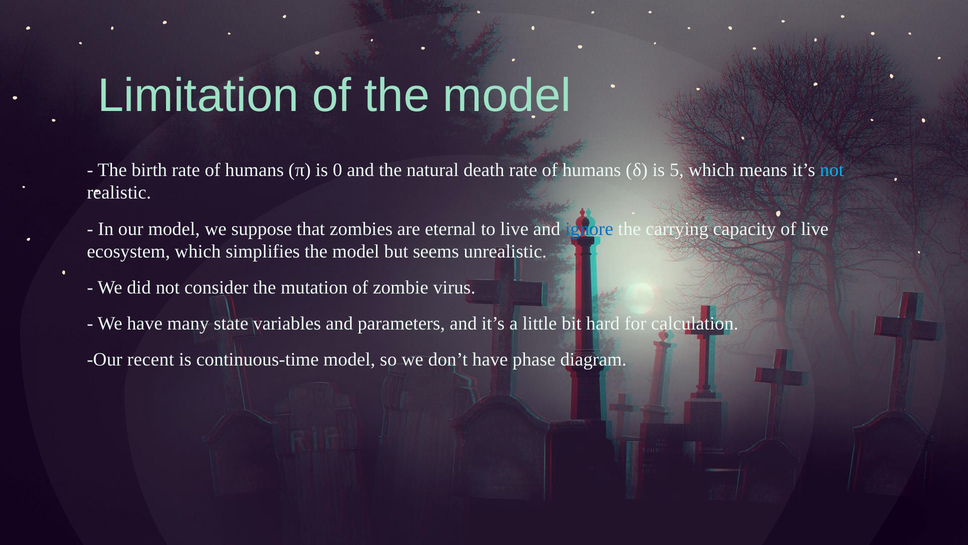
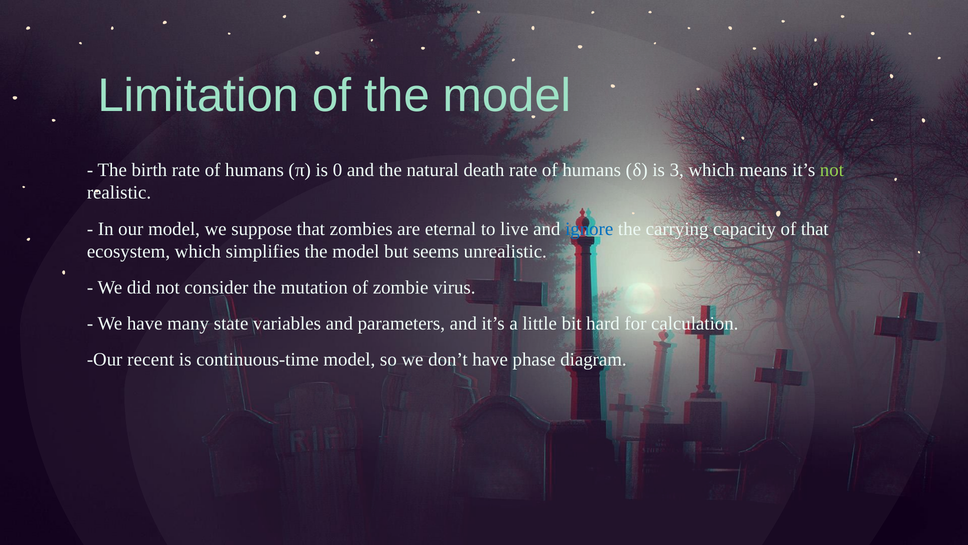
5: 5 -> 3 (677, 170)
not colour: light blue -> light green (832, 170)
of live: live -> that (815, 229)
